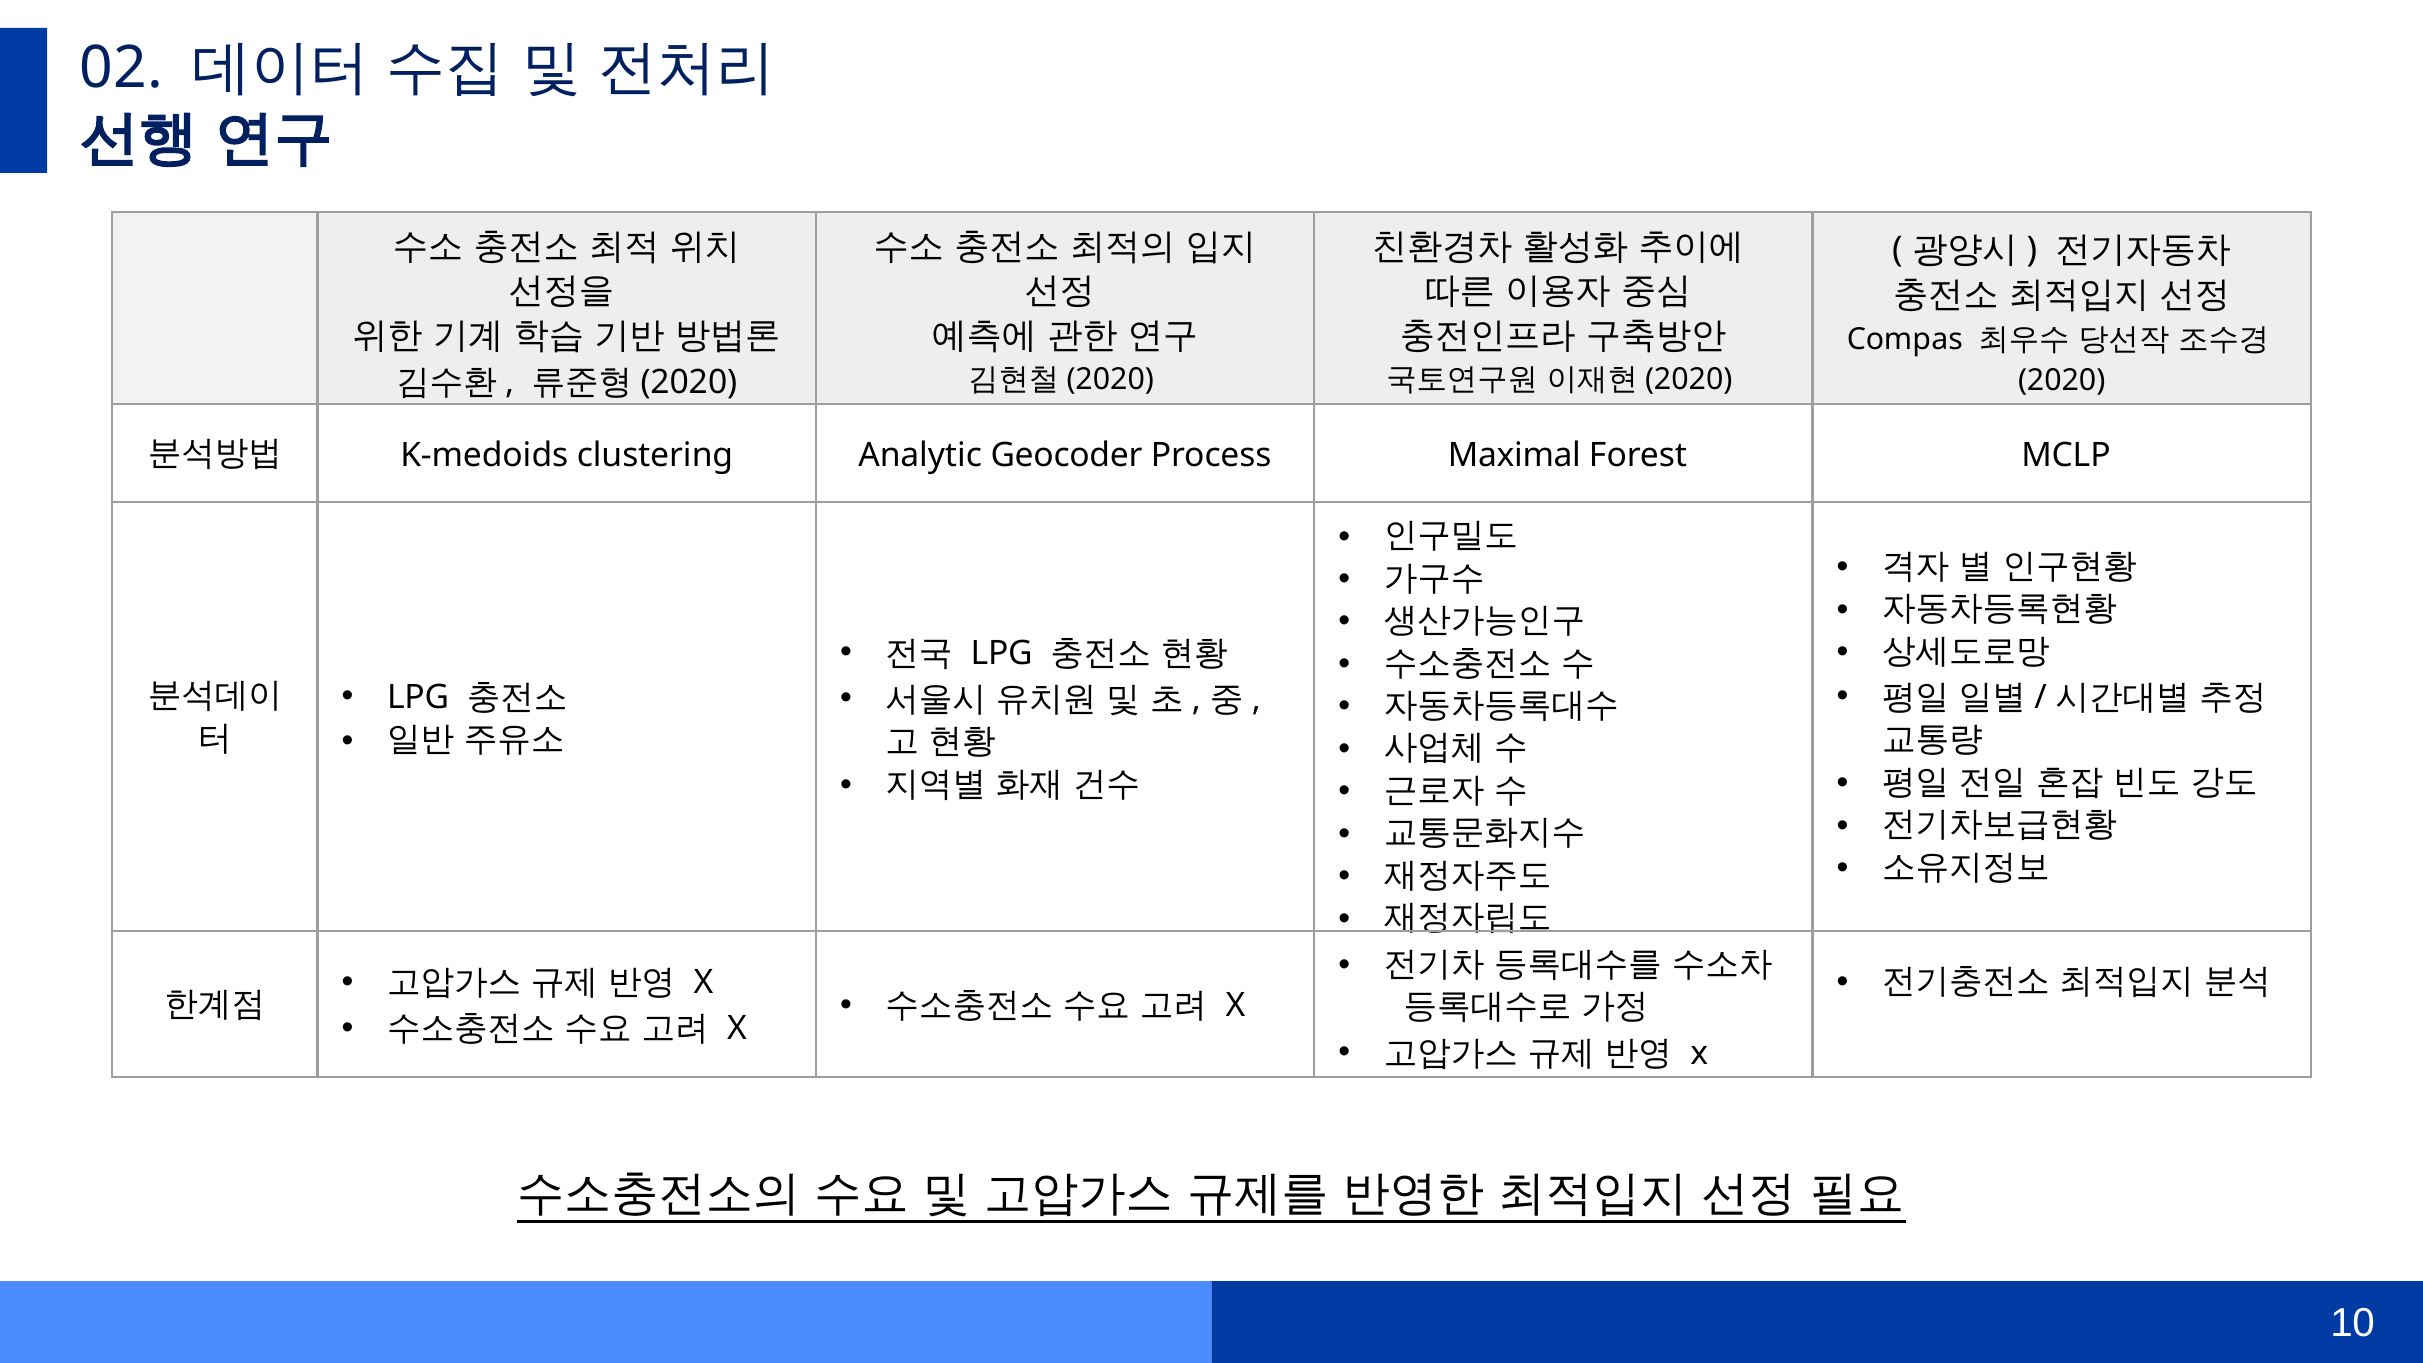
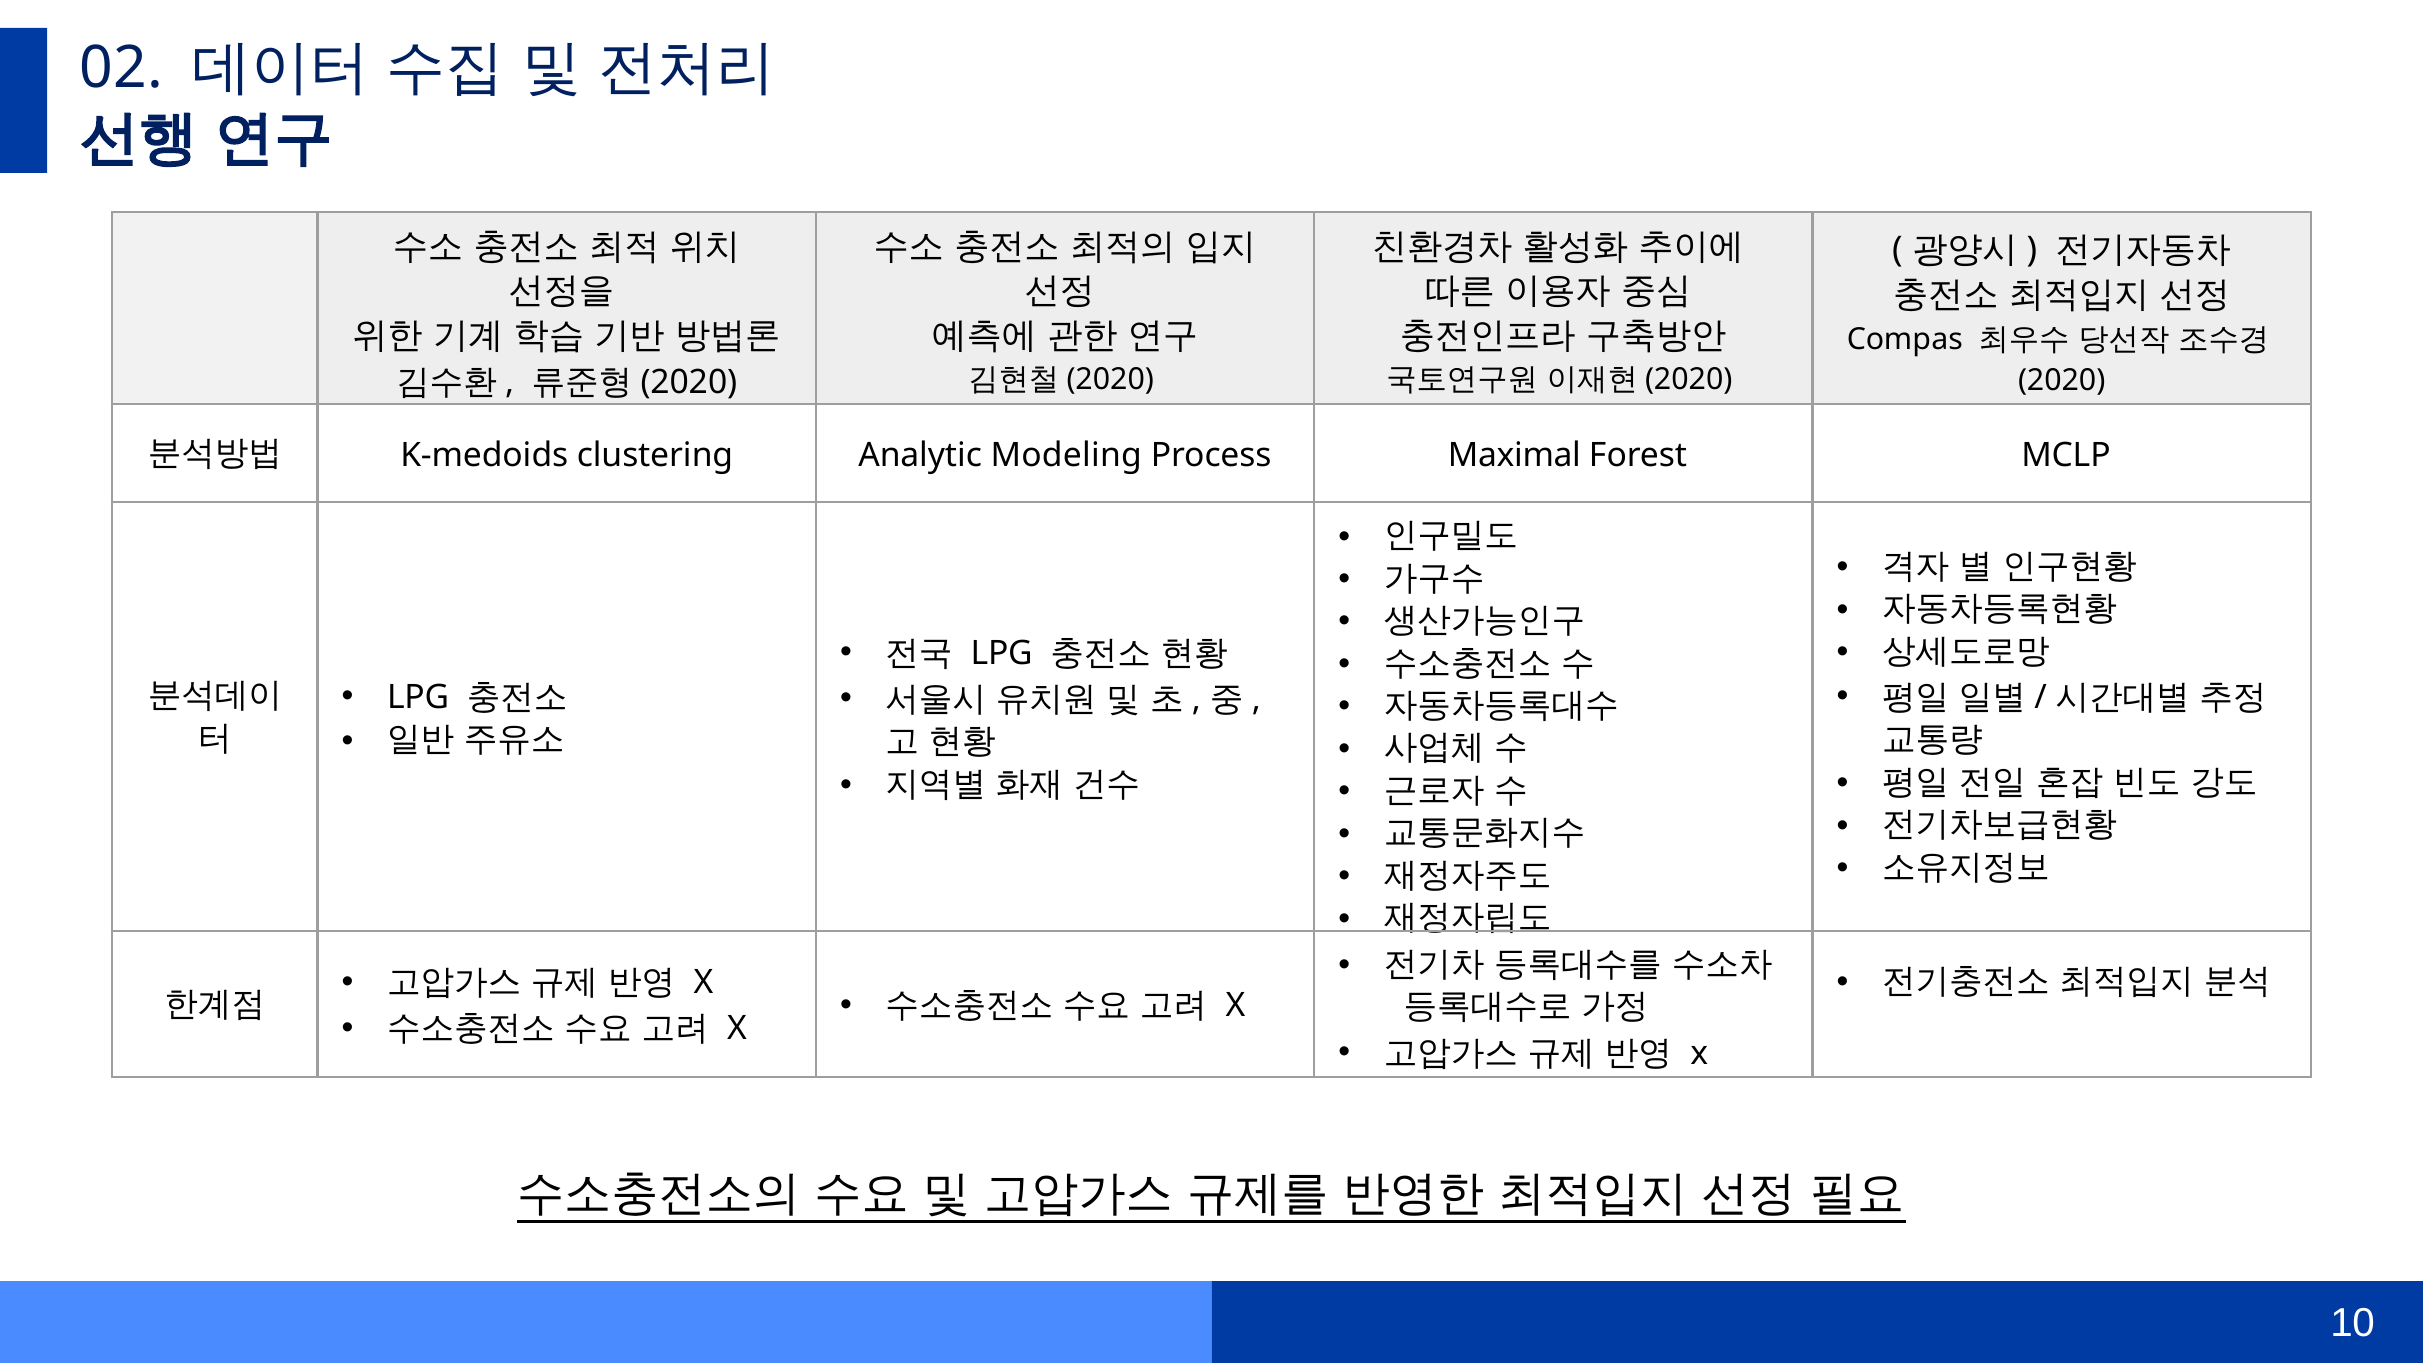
Geocoder: Geocoder -> Modeling (1066, 455)
